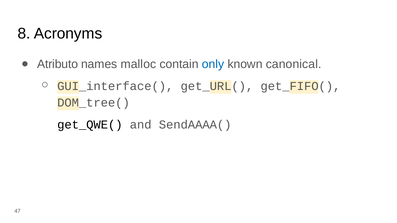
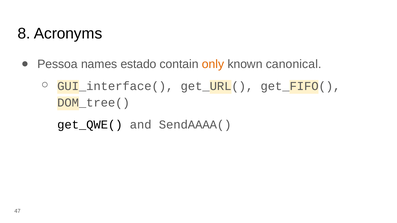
Atributo: Atributo -> Pessoa (58, 64)
malloc: malloc -> estado (139, 64)
only colour: blue -> orange (213, 64)
